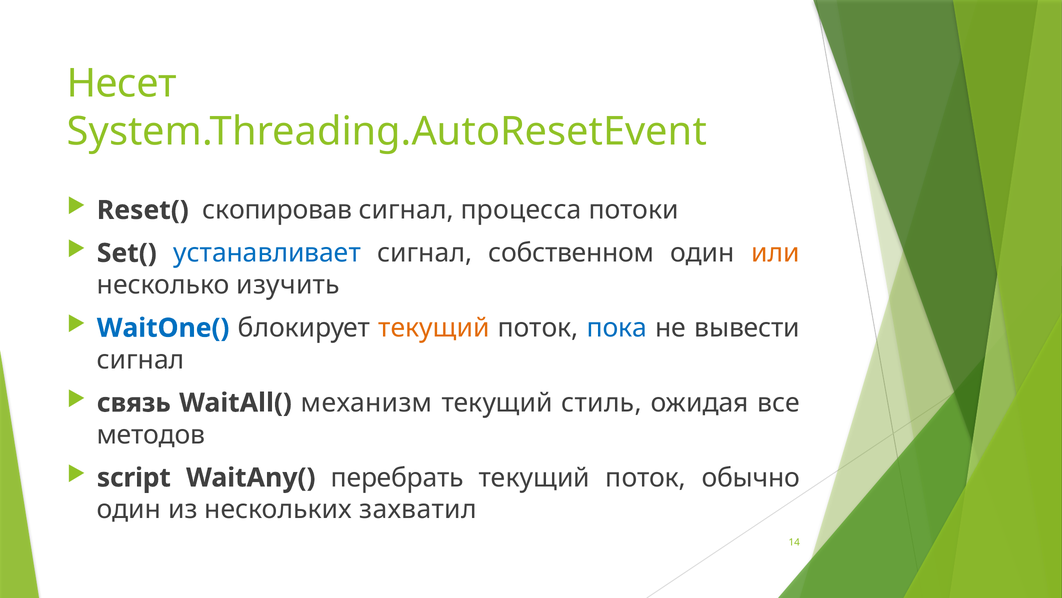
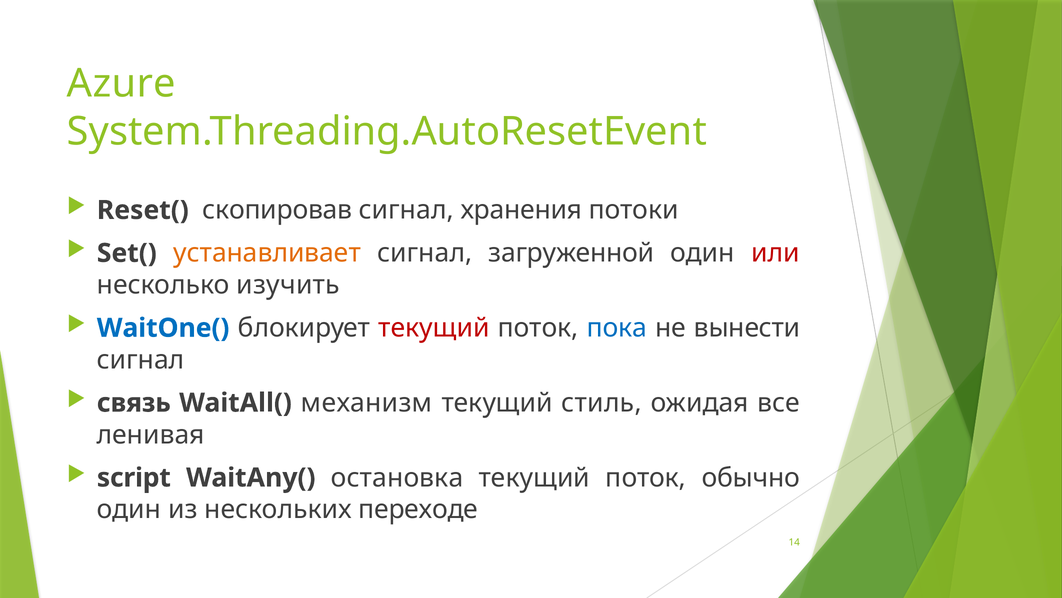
Несет: Несет -> Azure (121, 84)
процесса: процесса -> хранения (521, 210)
устанавливает colour: blue -> orange (267, 253)
собственном: собственном -> загруженной (571, 253)
или colour: orange -> red (775, 253)
текущий colour: orange -> red (434, 328)
вывести: вывести -> вынести (747, 328)
методов: методов -> ленивая (151, 434)
перебрать: перебрать -> остановка (397, 477)
захватил: захватил -> переходе (418, 509)
